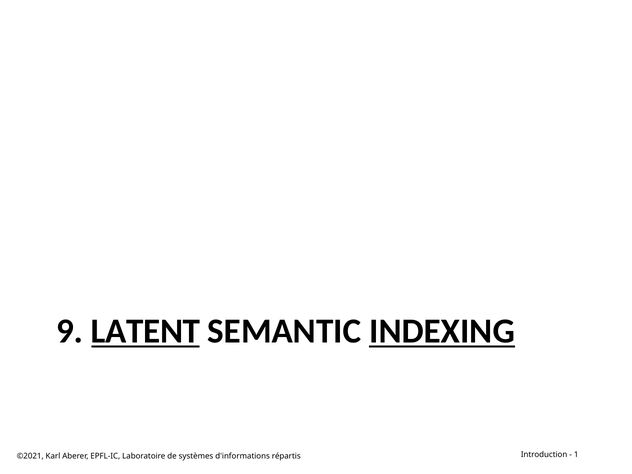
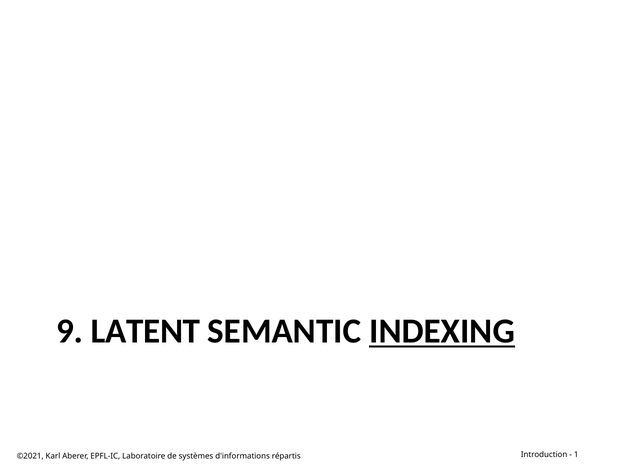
LATENT underline: present -> none (146, 331)
